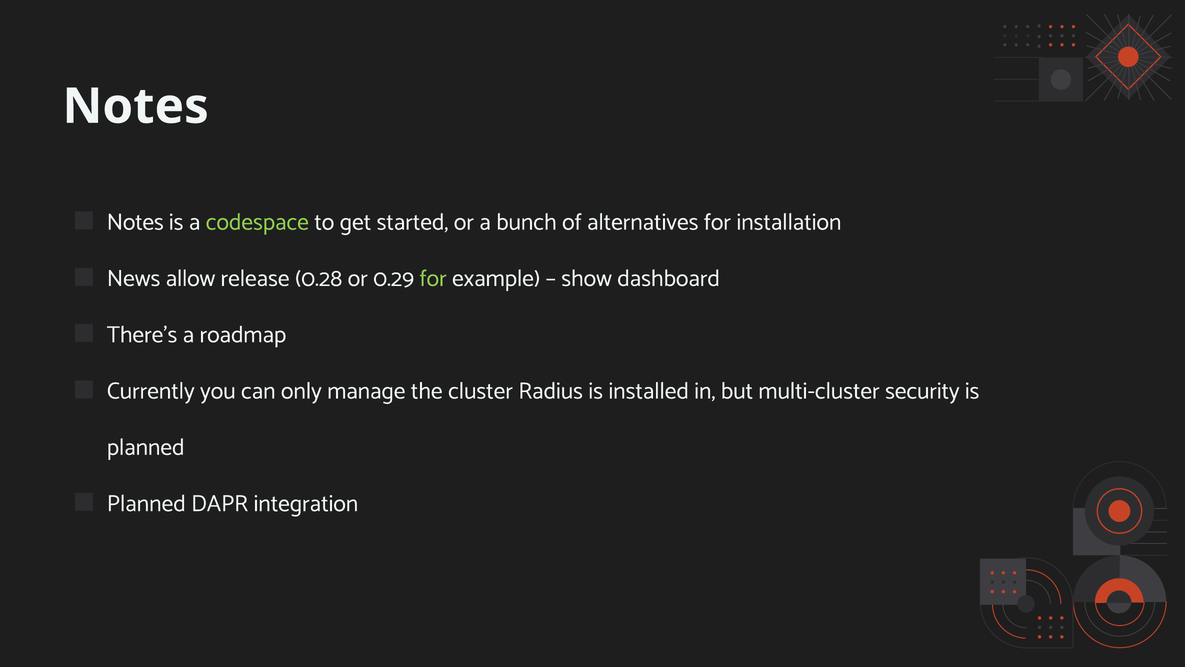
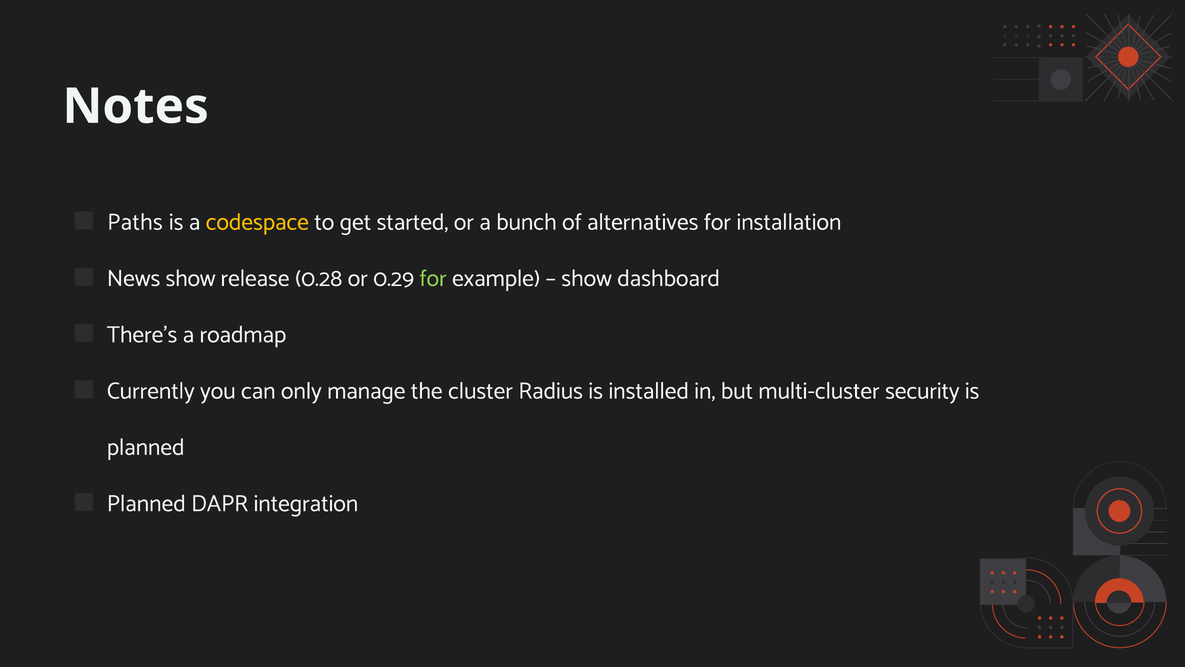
Notes: Notes -> Paths (135, 222)
codespace colour: light green -> yellow (257, 222)
News allow: allow -> show (191, 278)
